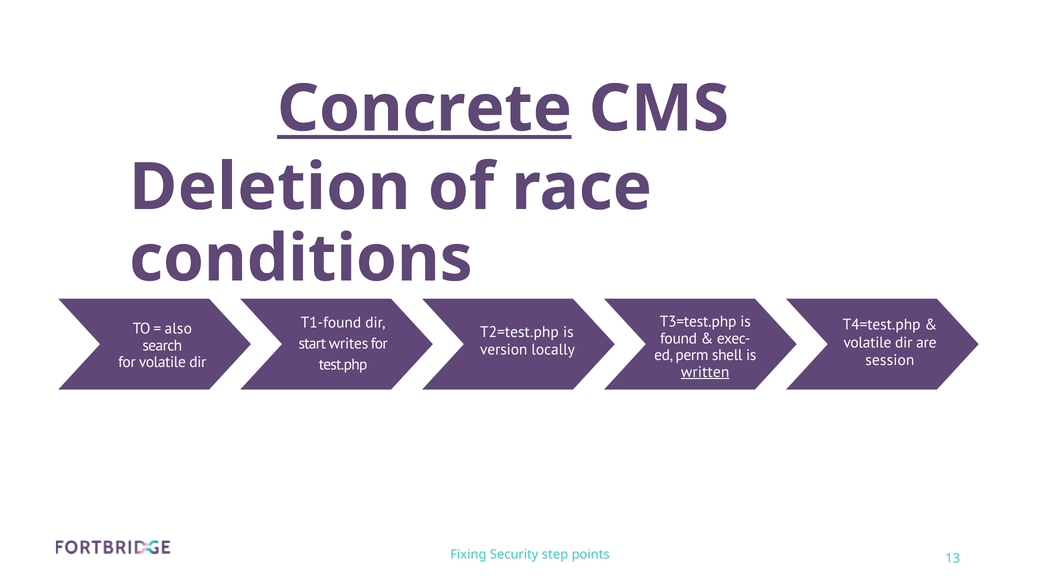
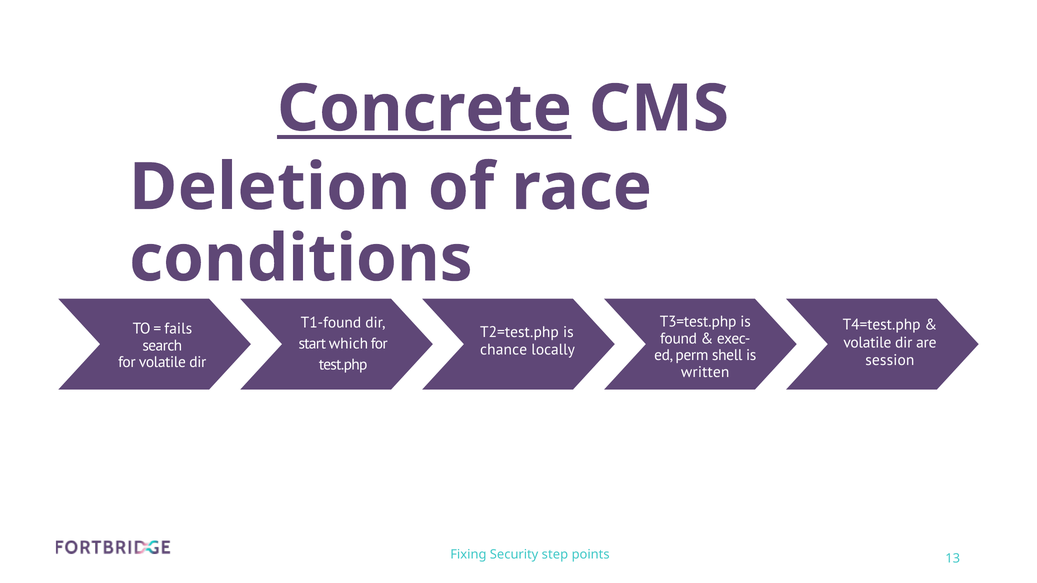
also: also -> fails (178, 329)
writes: writes -> which (348, 344)
version: version -> chance (504, 350)
written underline: present -> none (705, 372)
